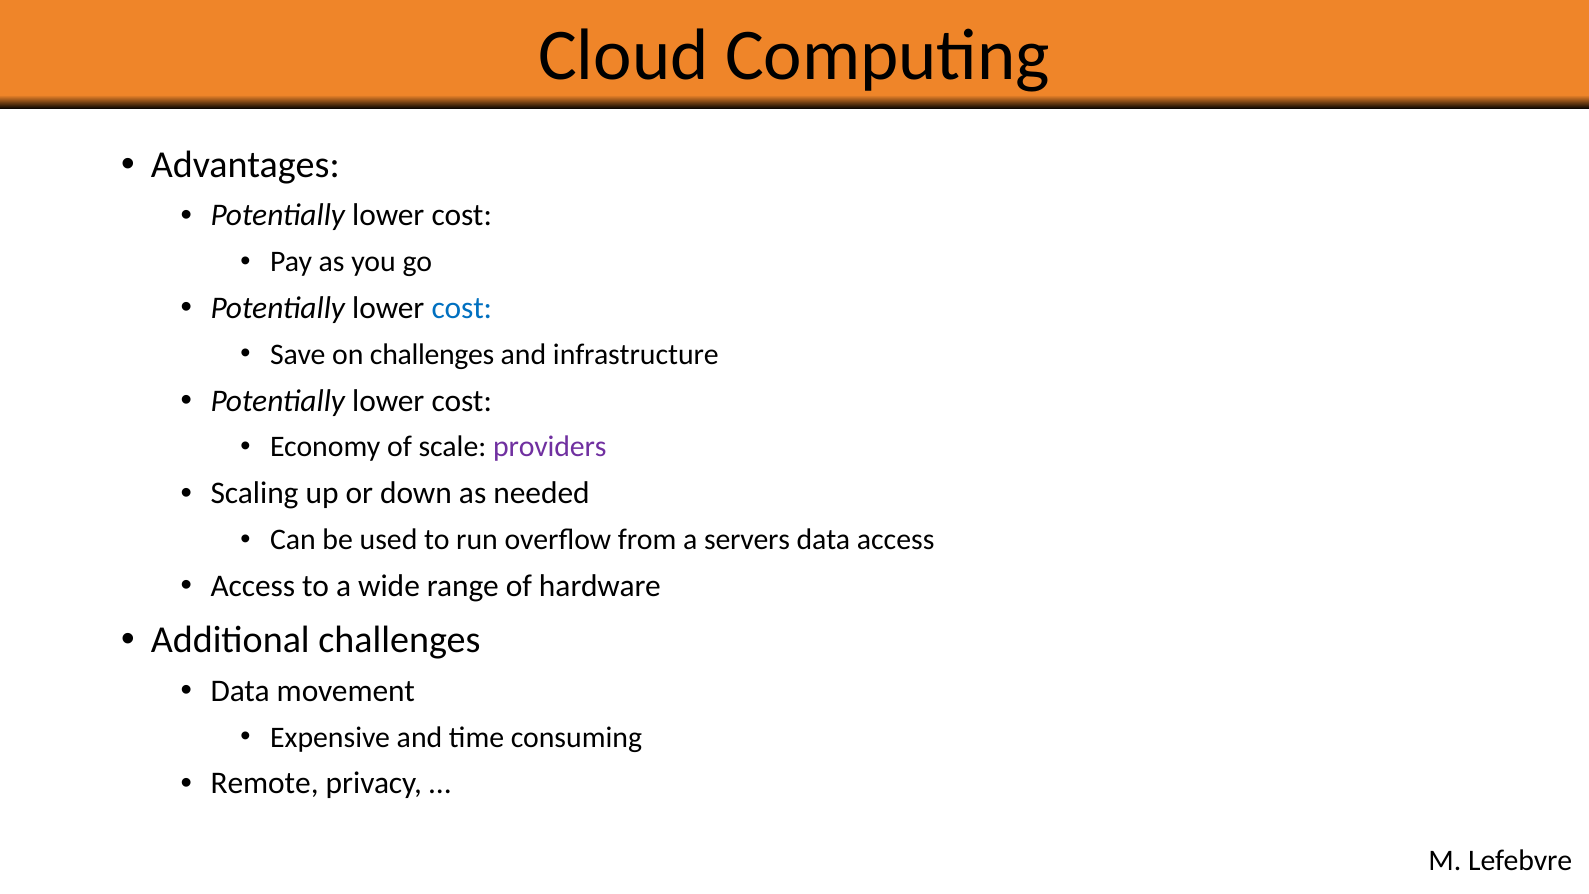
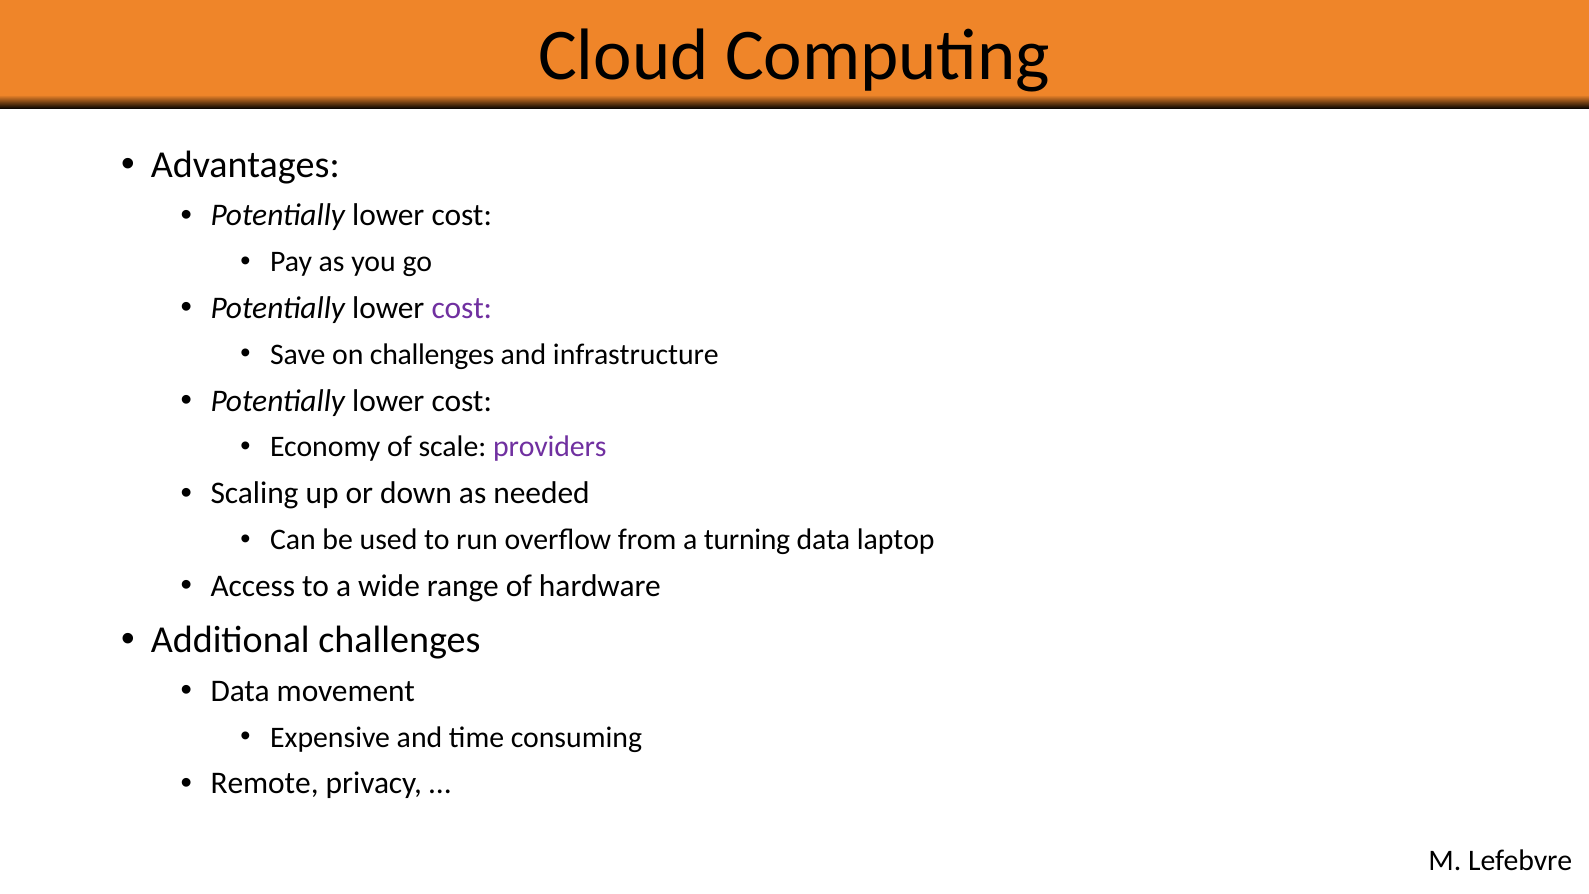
cost colour: blue -> purple (462, 308)
servers: servers -> turning (747, 540)
data access: access -> laptop (896, 540)
